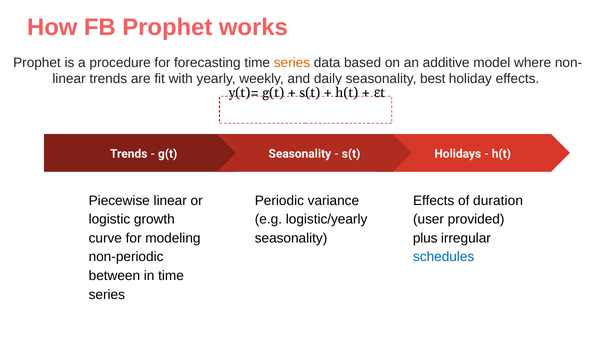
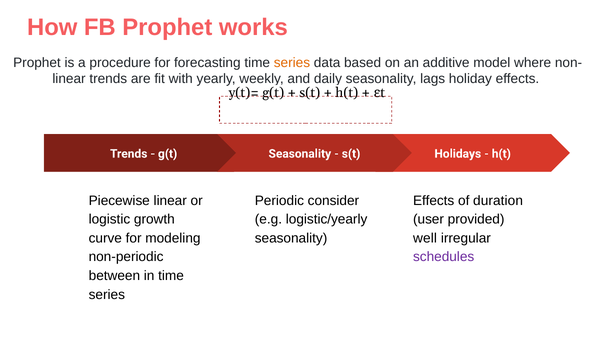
best: best -> lags (433, 79)
variance: variance -> consider (333, 201)
plus: plus -> well (425, 238)
schedules colour: blue -> purple (444, 257)
